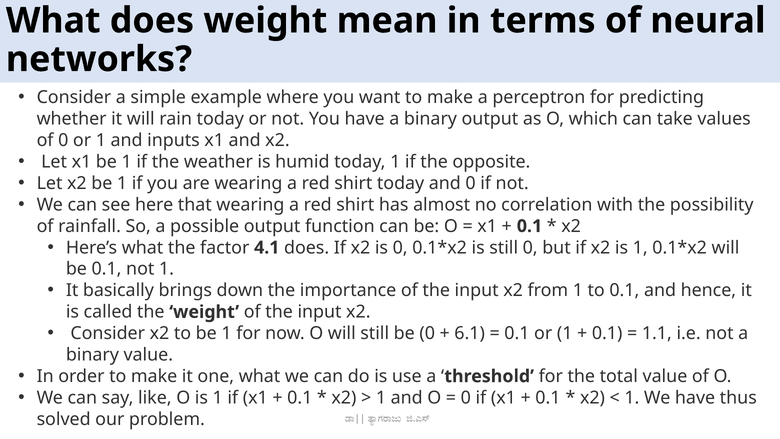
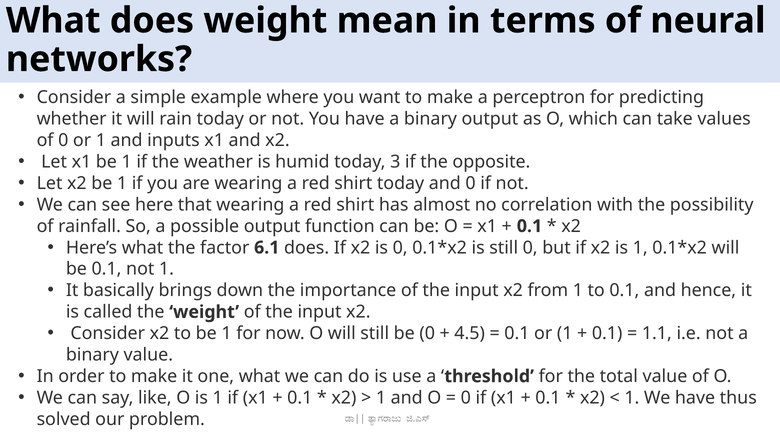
today 1: 1 -> 3 (395, 162)
4.1: 4.1 -> 6.1 (267, 247)
6.1: 6.1 -> 4.5 (470, 333)
